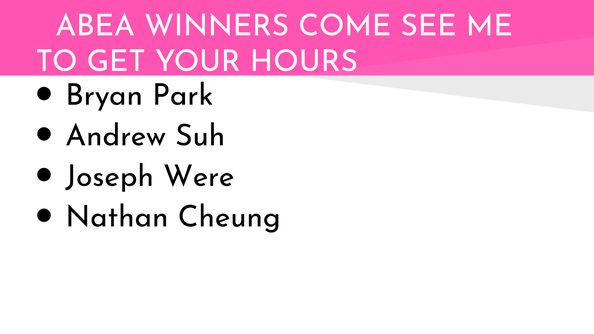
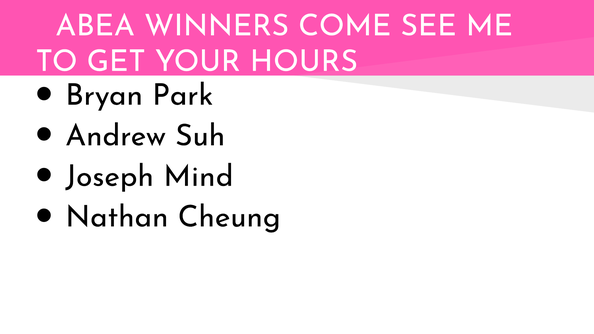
Were: Were -> Mind (198, 176)
